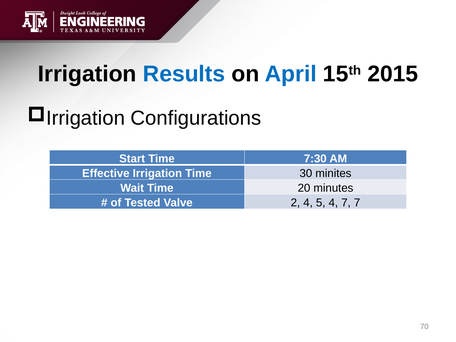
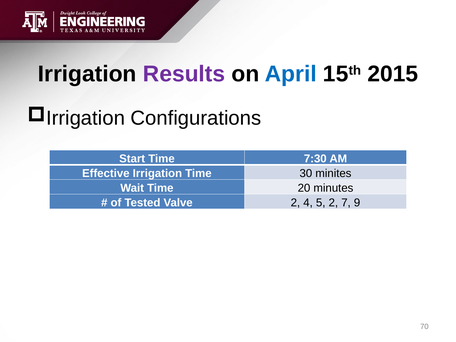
Results colour: blue -> purple (184, 74)
5 4: 4 -> 2 (333, 203)
7 7: 7 -> 9 (357, 203)
